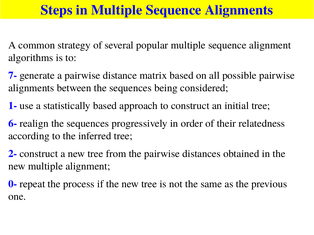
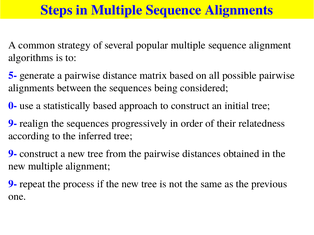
7-: 7- -> 5- (13, 76)
1-: 1- -> 0- (13, 106)
6-: 6- -> 9- (13, 124)
2-: 2- -> 9- (13, 154)
0-: 0- -> 9- (13, 184)
